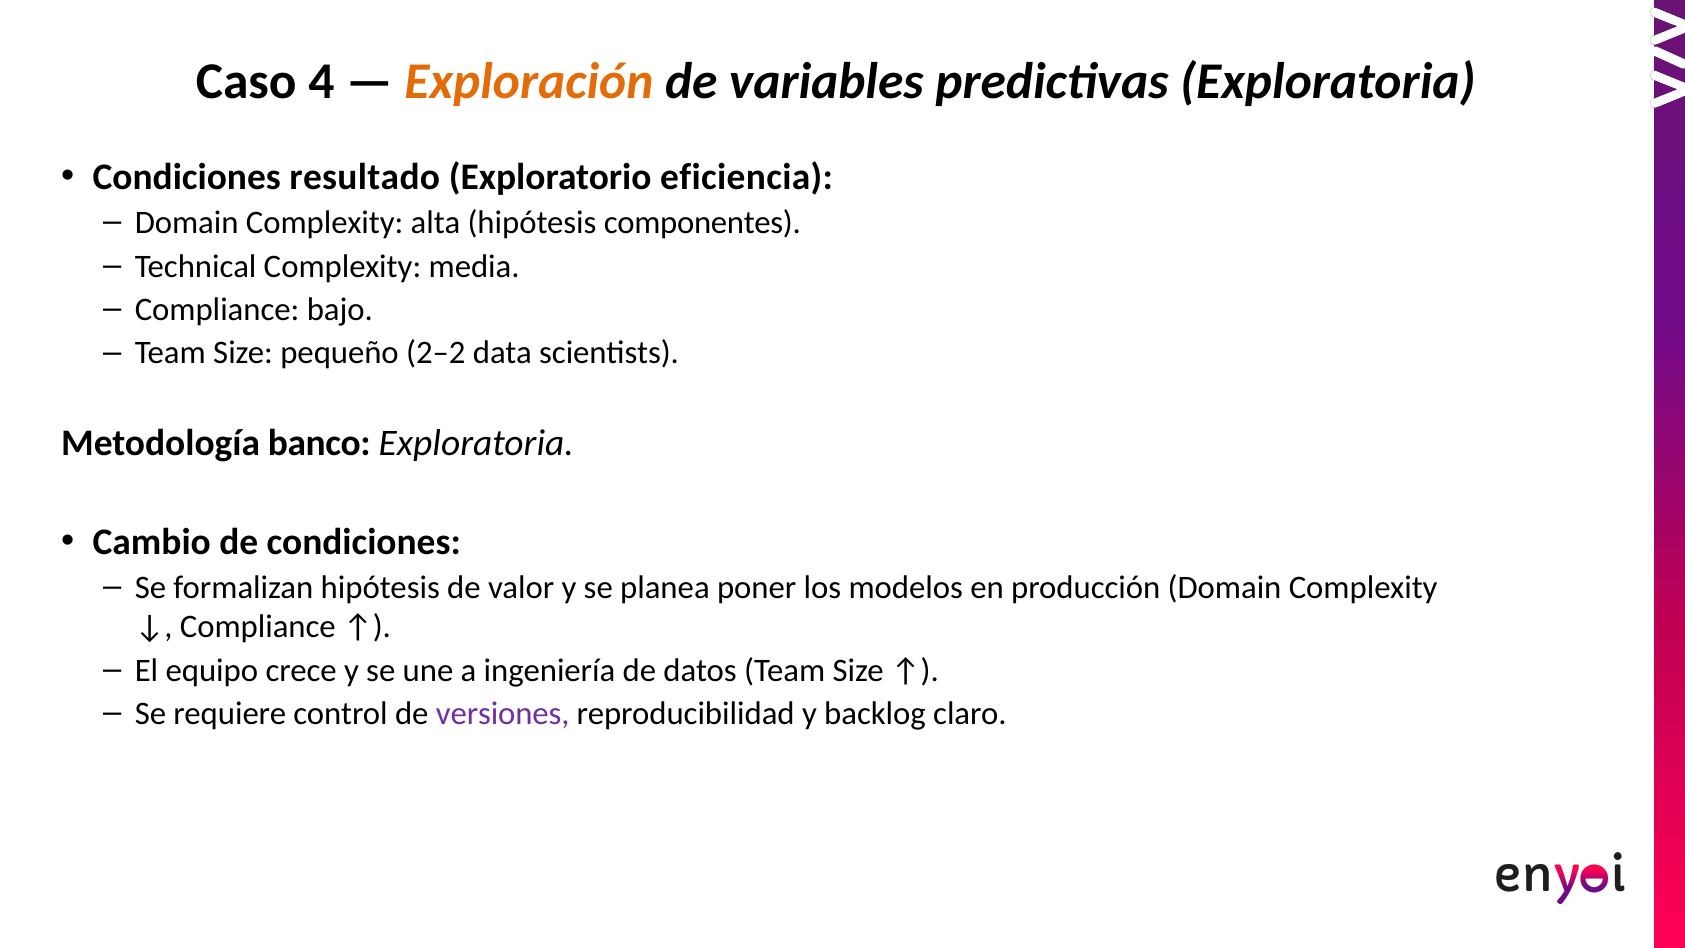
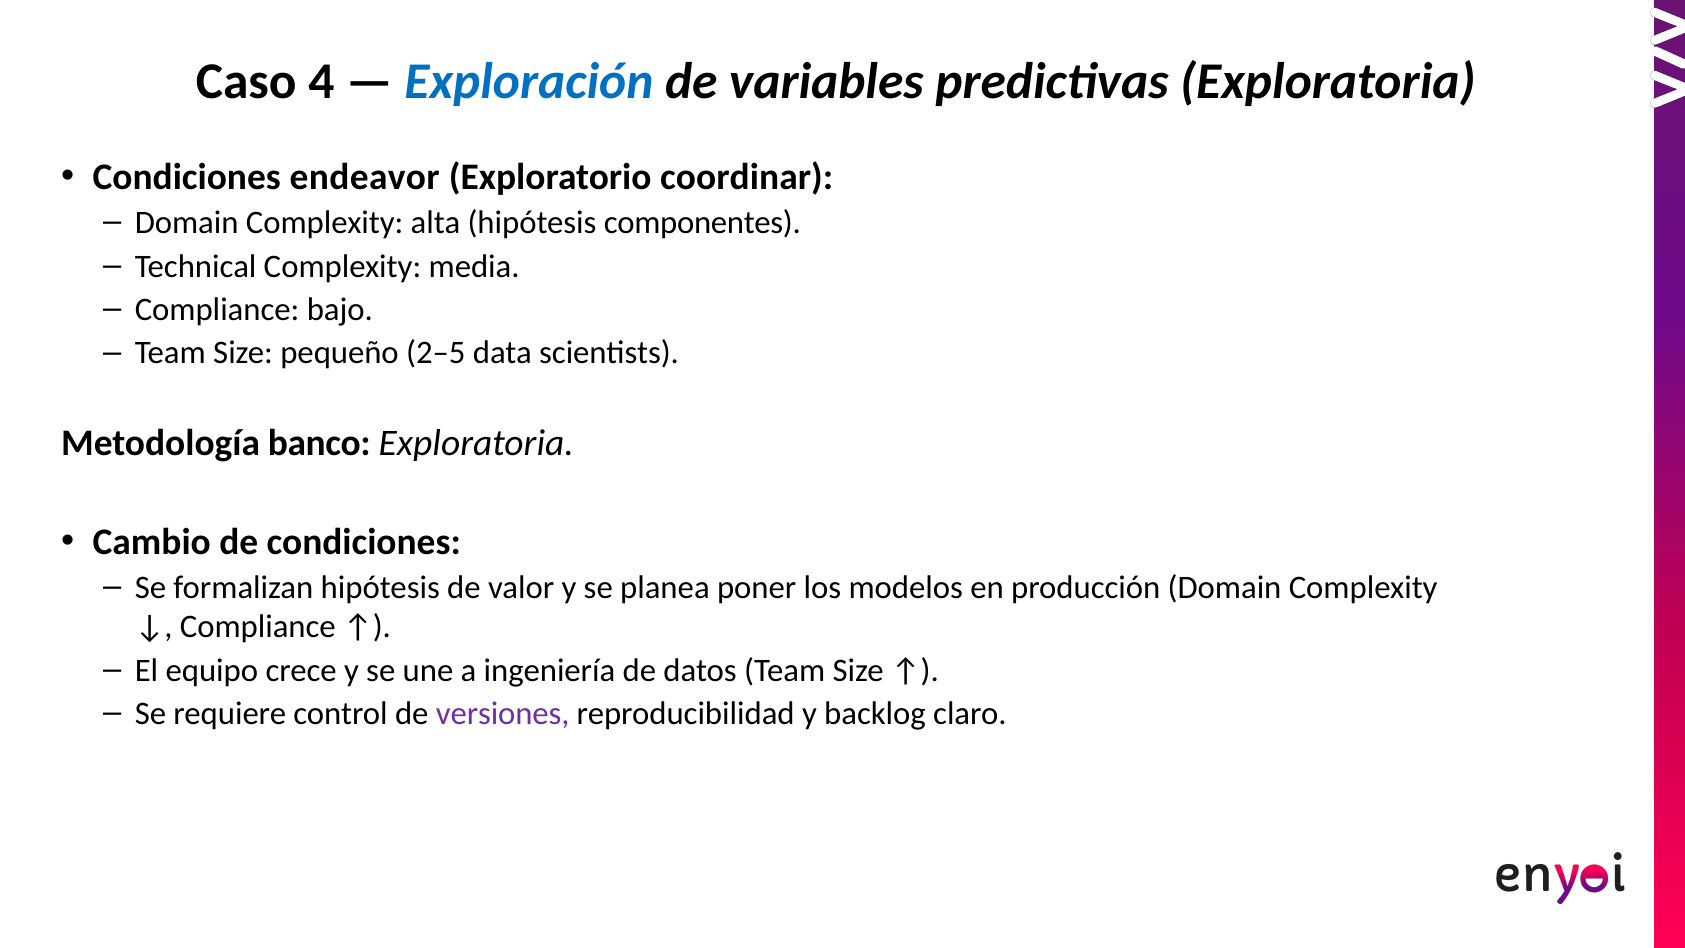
Exploración colour: orange -> blue (529, 82)
resultado: resultado -> endeavor (365, 177)
eficiencia: eficiencia -> coordinar (747, 177)
2–2: 2–2 -> 2–5 (436, 353)
